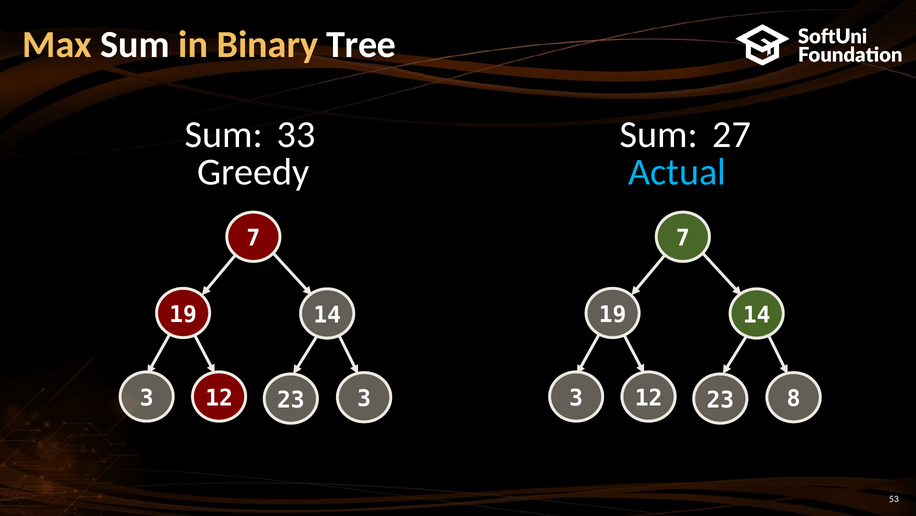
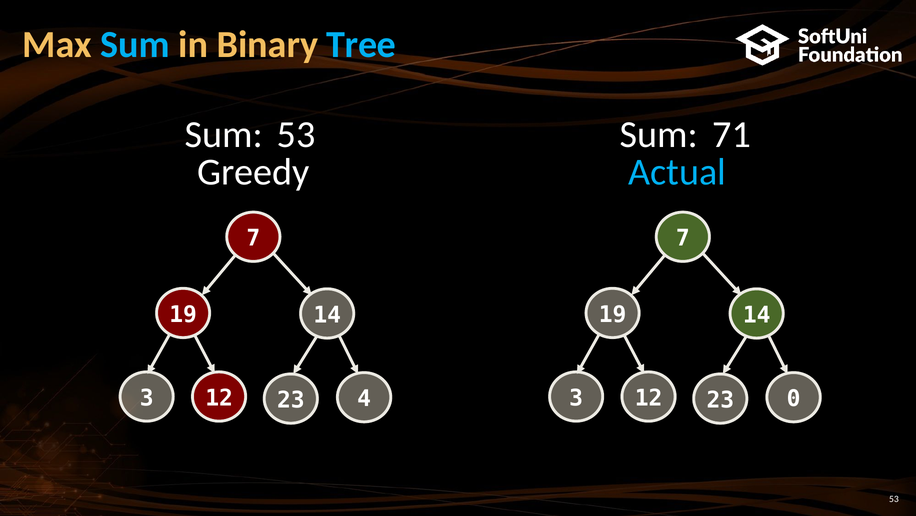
Sum colour: white -> light blue (135, 45)
Tree colour: white -> light blue (361, 45)
Sum 33: 33 -> 53 (296, 134)
27: 27 -> 71 (732, 134)
23 3: 3 -> 4 (364, 398)
8: 8 -> 0 (794, 398)
